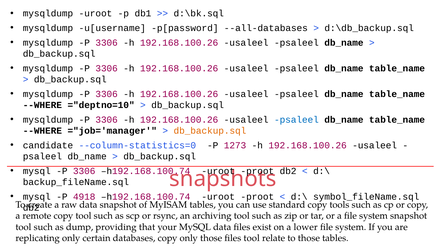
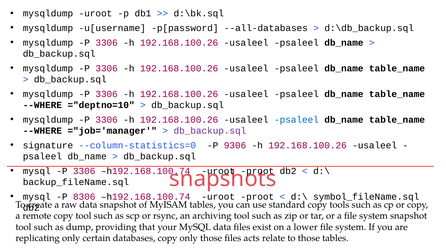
db_backup.sql colour: orange -> purple (210, 131)
candidate: candidate -> signature (48, 145)
1273: 1273 -> 9306 (235, 145)
4918: 4918 -> 8306 (84, 196)
files tool: tool -> acts (252, 238)
